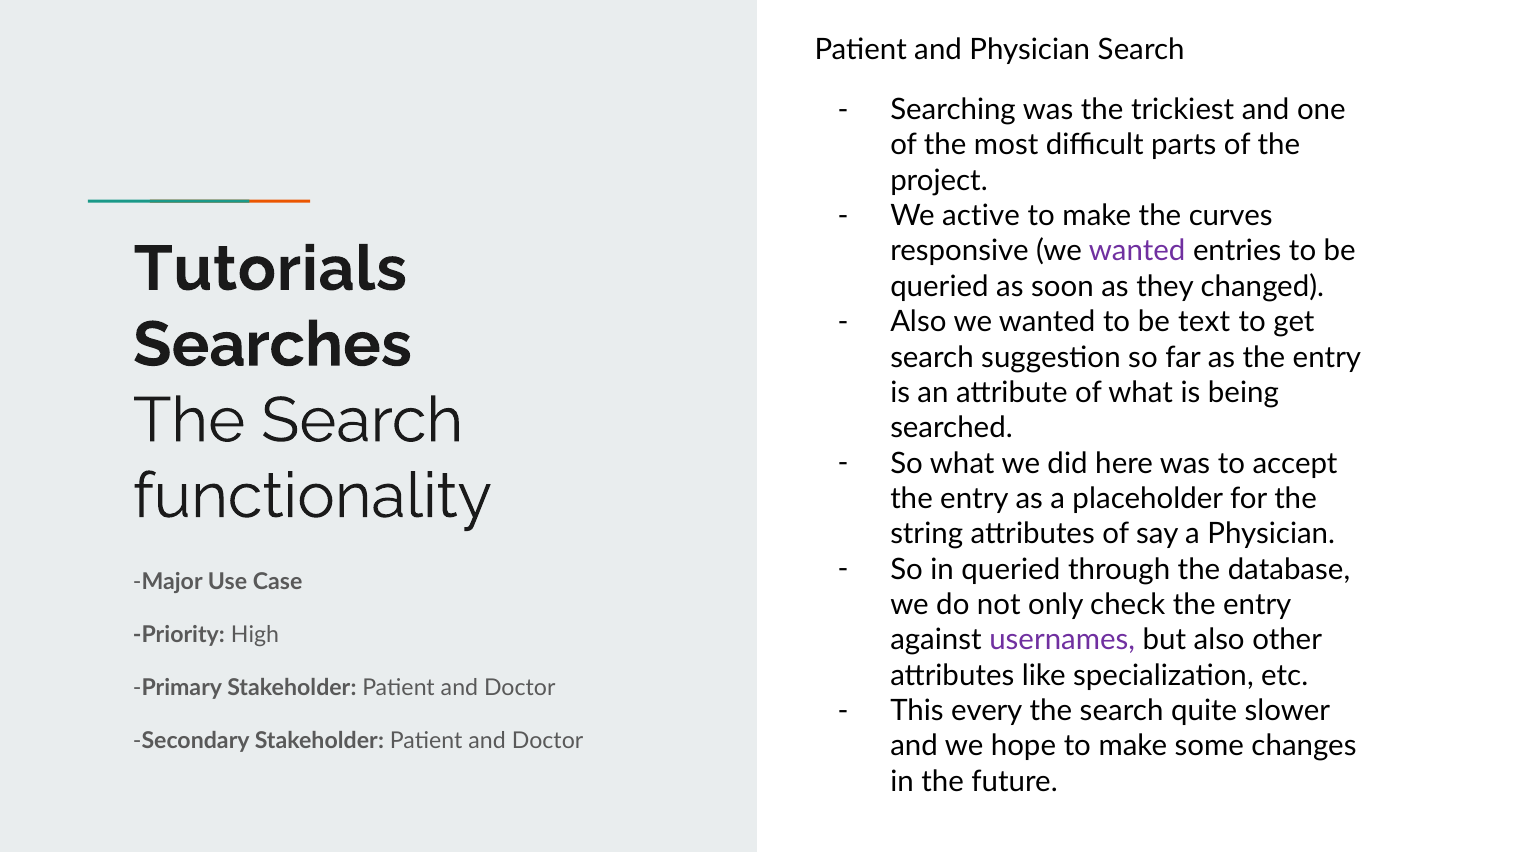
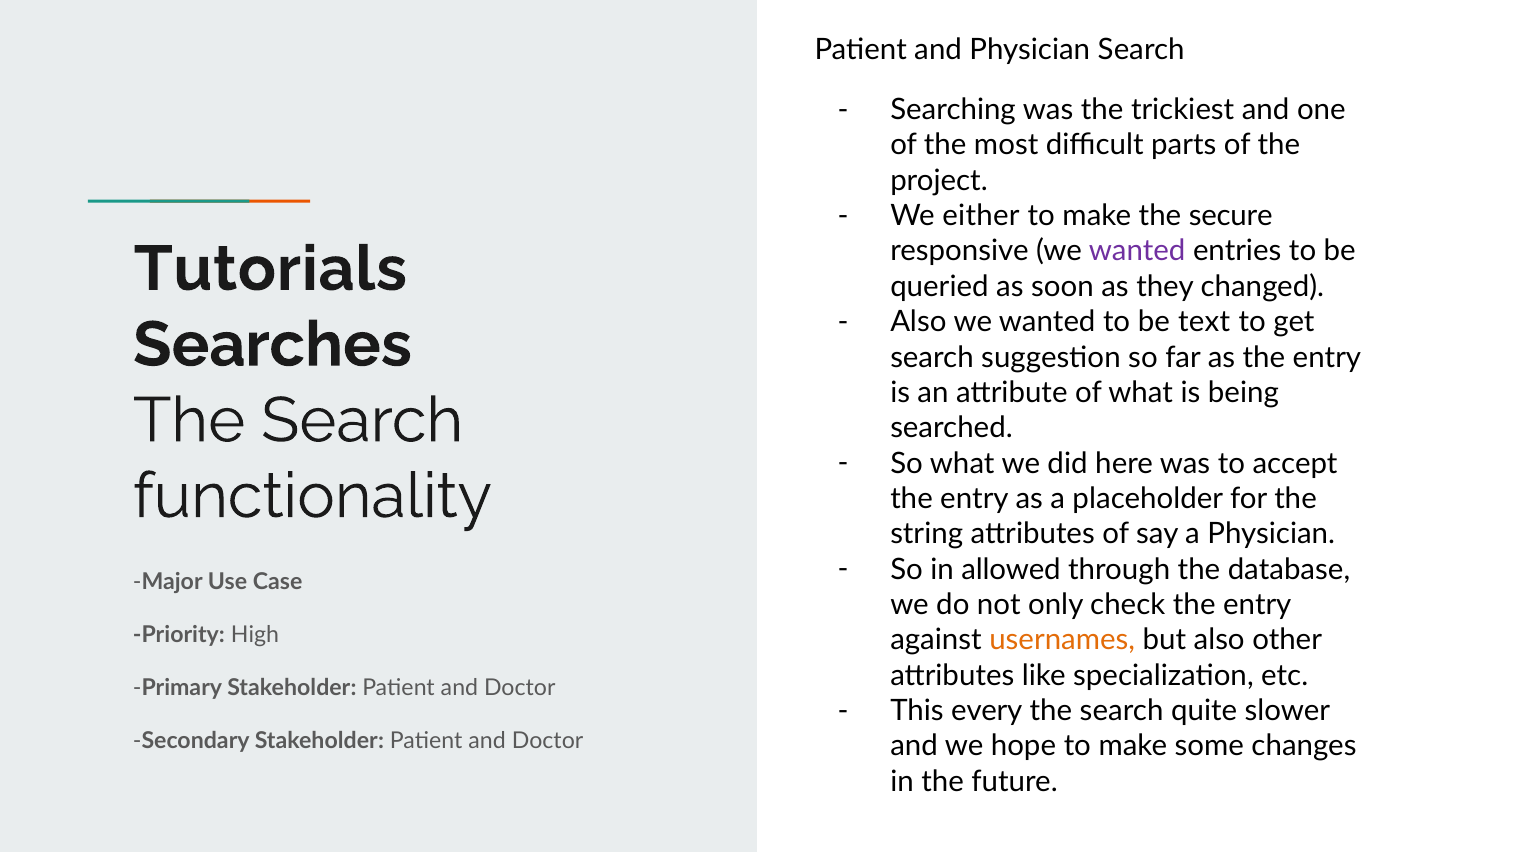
active: active -> either (981, 216)
curves: curves -> secure (1231, 216)
in queried: queried -> allowed (1011, 569)
usernames colour: purple -> orange (1062, 640)
